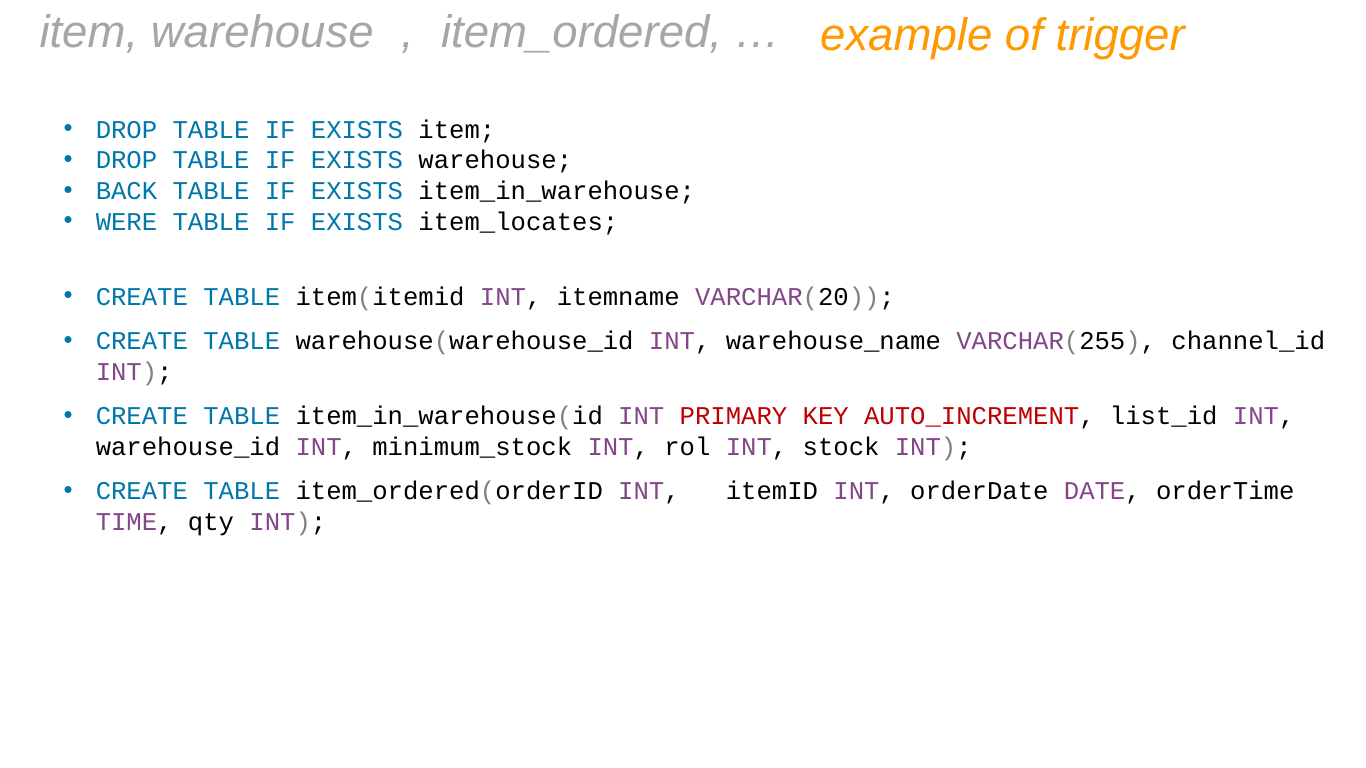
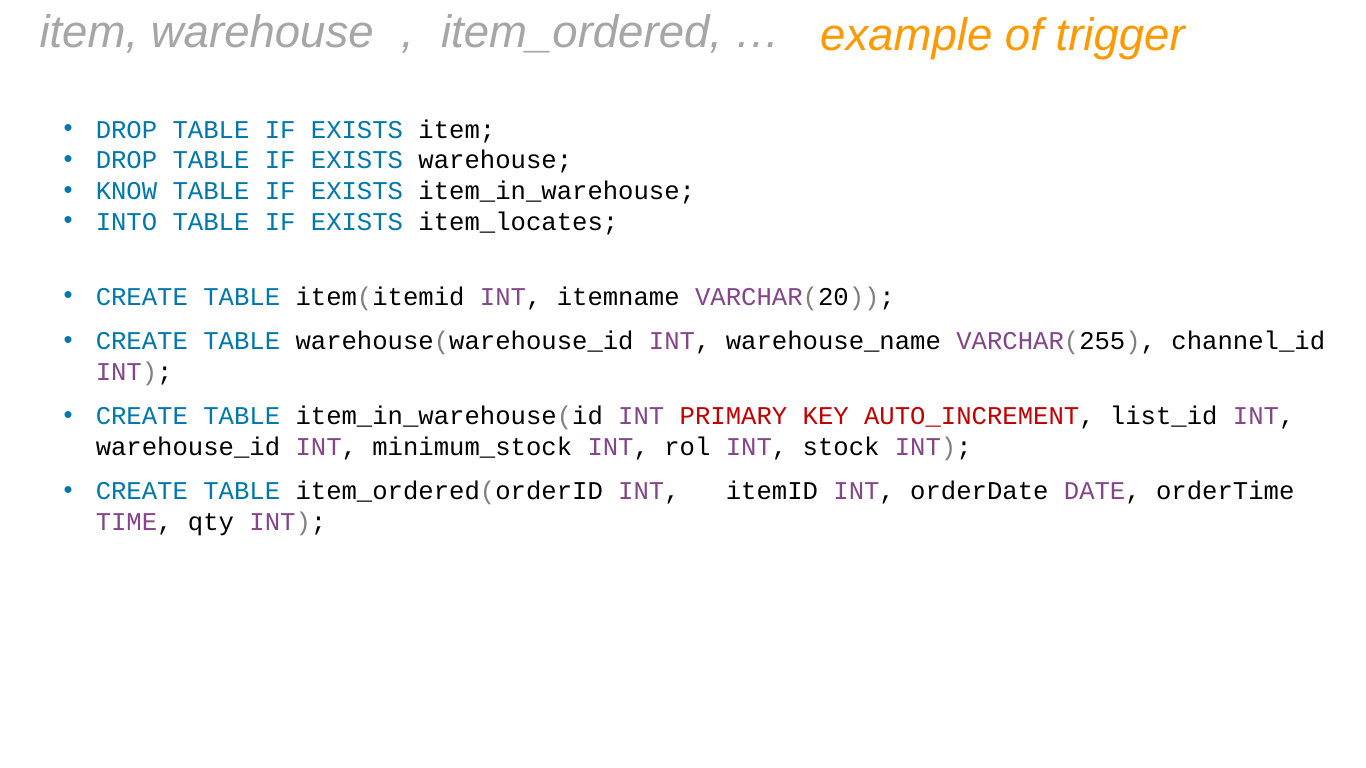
BACK: BACK -> KNOW (126, 191)
WERE: WERE -> INTO (126, 222)
